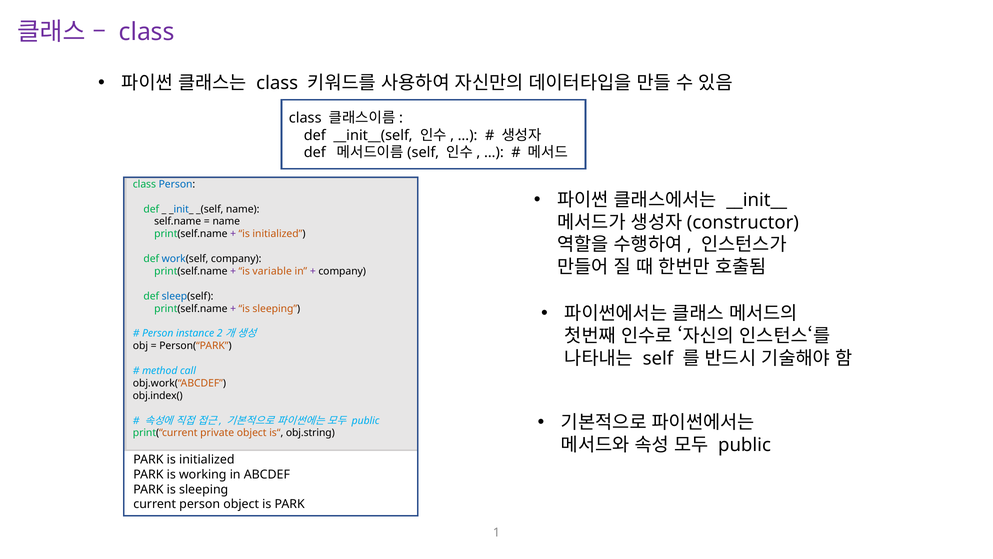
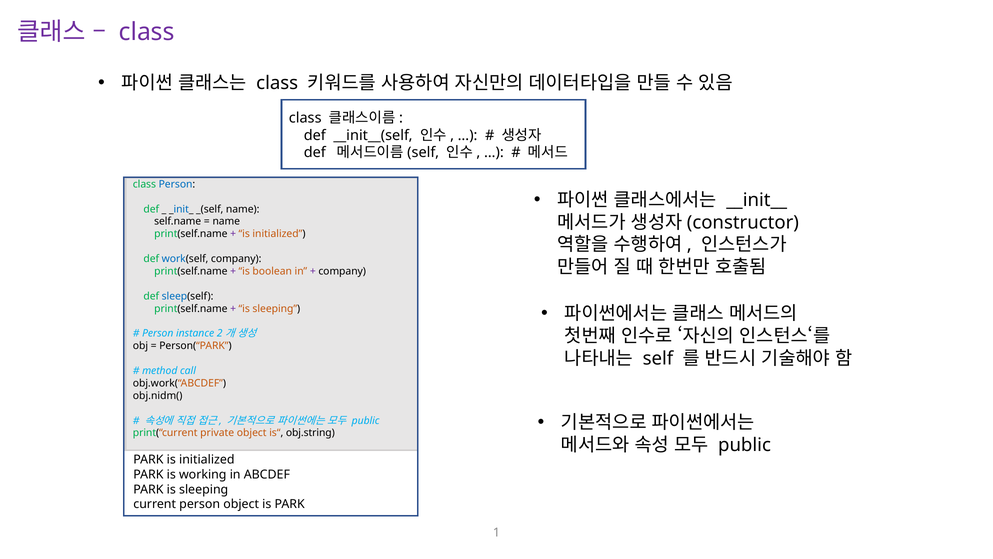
variable: variable -> boolean (272, 271)
obj.index(: obj.index( -> obj.nidm( (158, 395)
